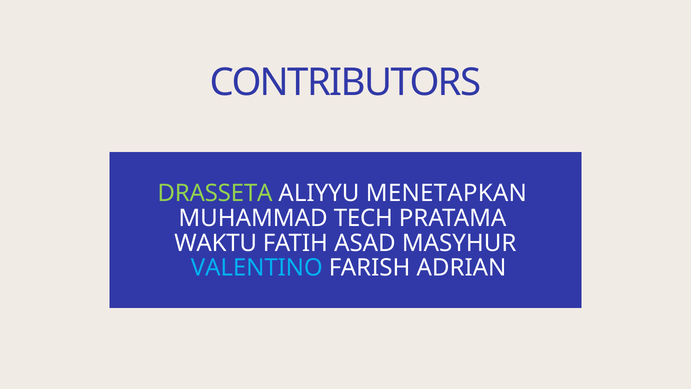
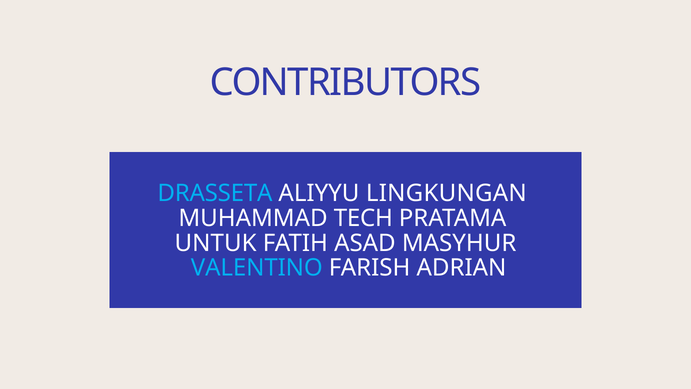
DRASSETA colour: light green -> light blue (215, 193)
MENETAPKAN: MENETAPKAN -> LINGKUNGAN (446, 193)
WAKTU: WAKTU -> UNTUK (216, 243)
